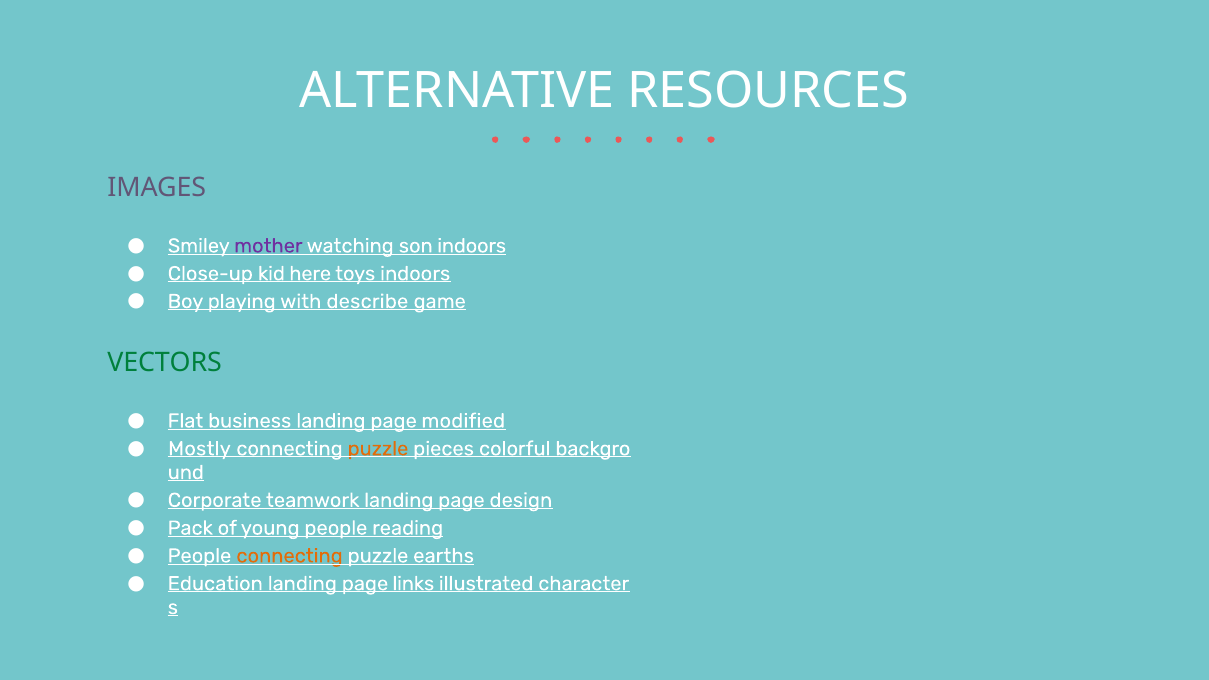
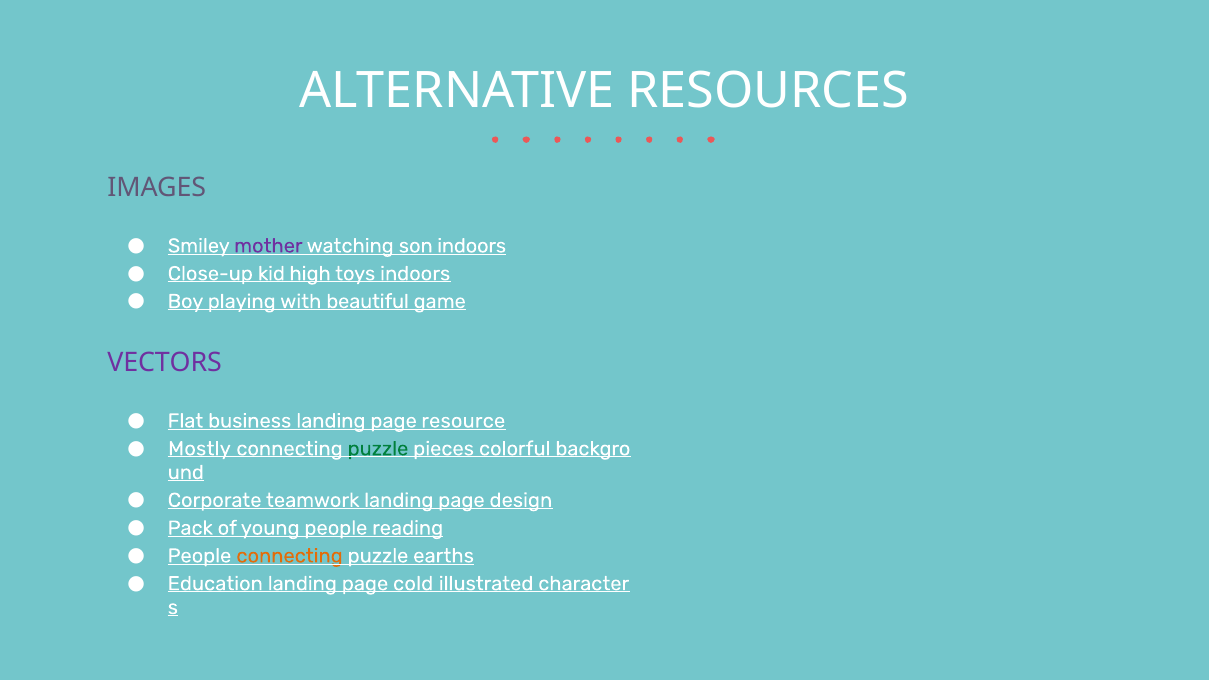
here: here -> high (310, 274)
describe: describe -> beautiful (368, 301)
VECTORS colour: green -> purple (165, 363)
modified: modified -> resource (463, 421)
puzzle colour: orange -> green (378, 449)
links: links -> cold (413, 584)
